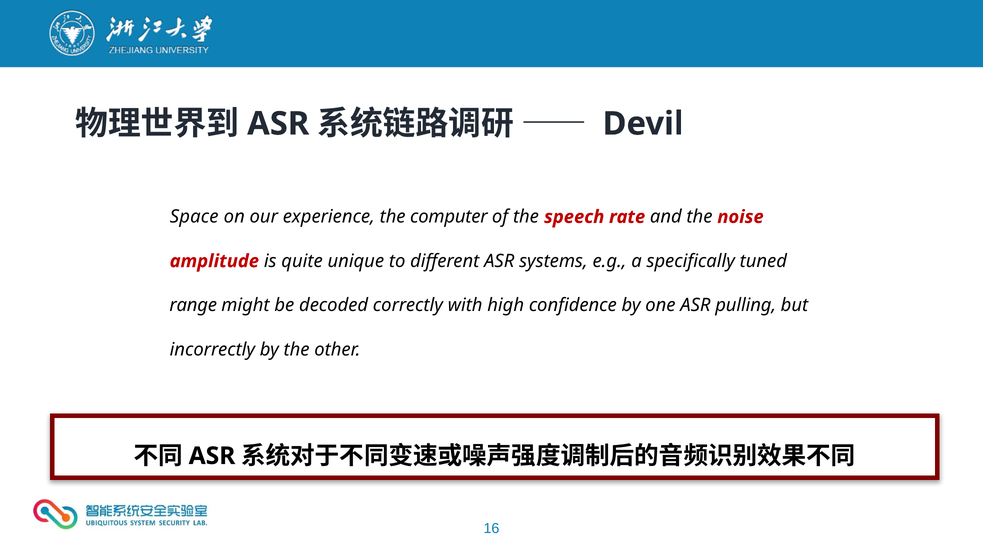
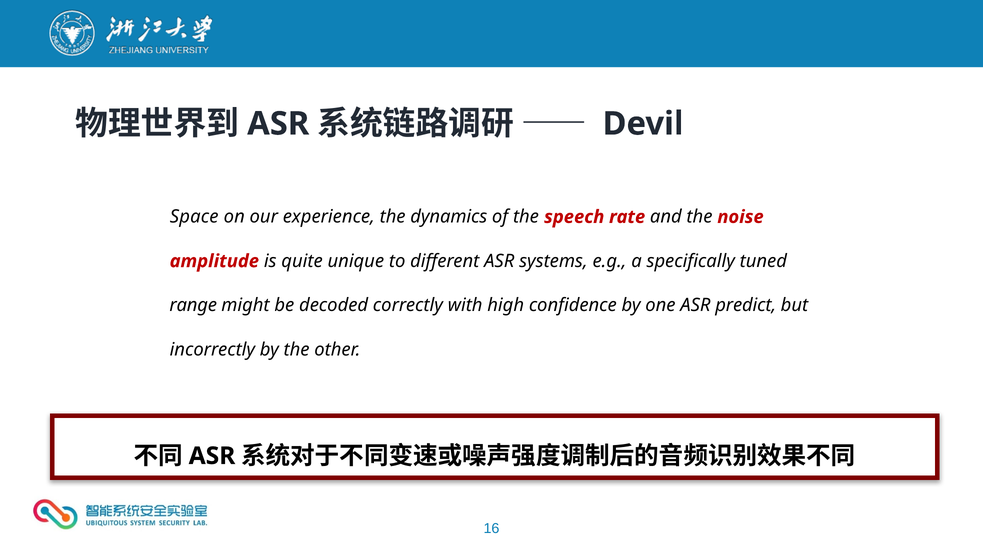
computer: computer -> dynamics (449, 217)
pulling: pulling -> predict (746, 305)
